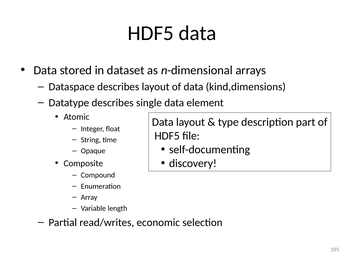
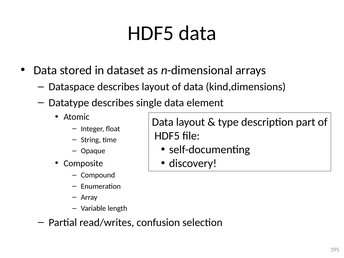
economic: economic -> confusion (158, 222)
